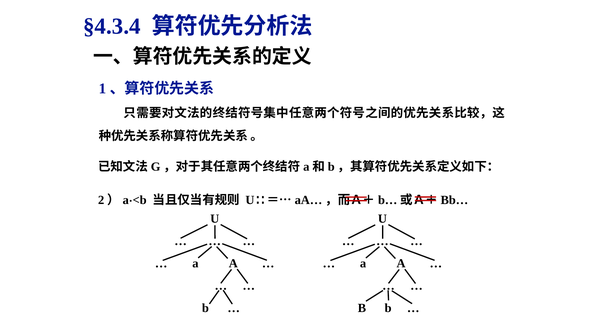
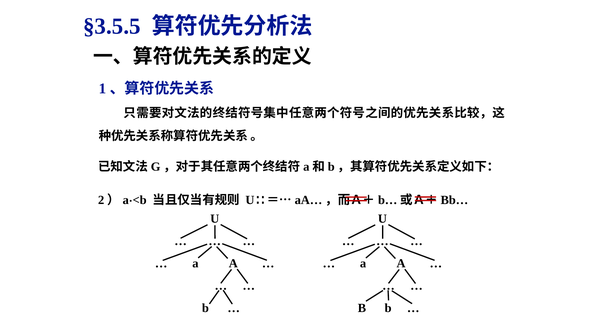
§4.3.4: §4.3.4 -> §3.5.5 (112, 26)
